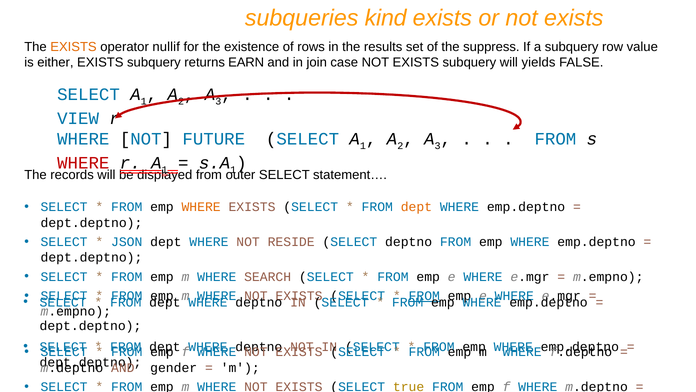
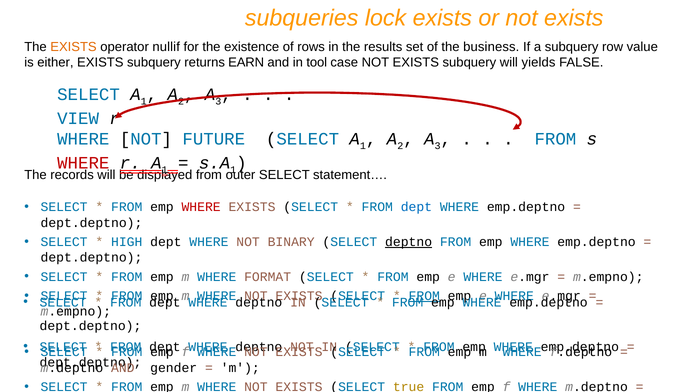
kind: kind -> lock (386, 18)
suppress: suppress -> business (491, 47)
join: join -> tool (317, 62)
WHERE colour: orange -> red (201, 207)
dept colour: orange -> blue (416, 207)
JSON: JSON -> HIGH (127, 242)
RESIDE: RESIDE -> BINARY (291, 242)
deptno underline: none -> present (409, 242)
SEARCH: SEARCH -> FORMAT (268, 276)
